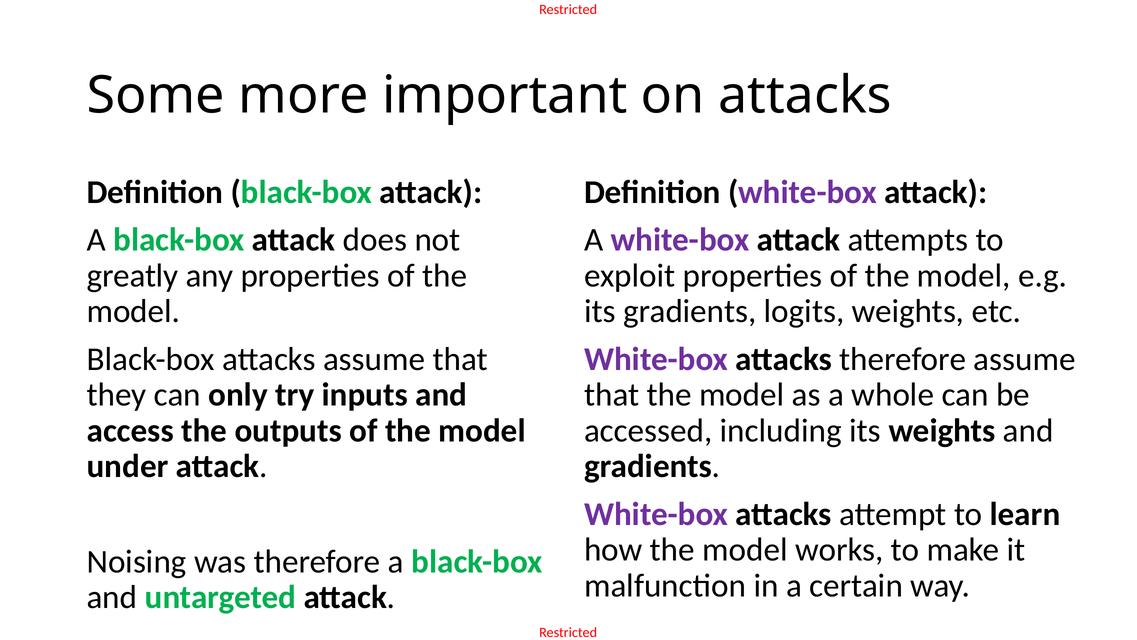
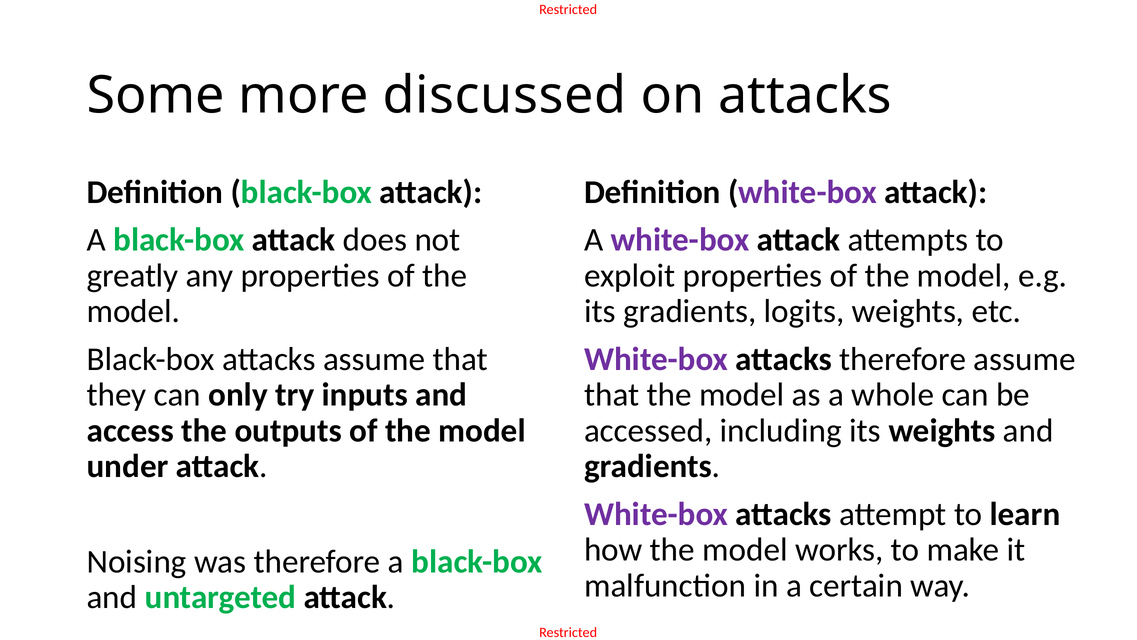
important: important -> discussed (504, 96)
